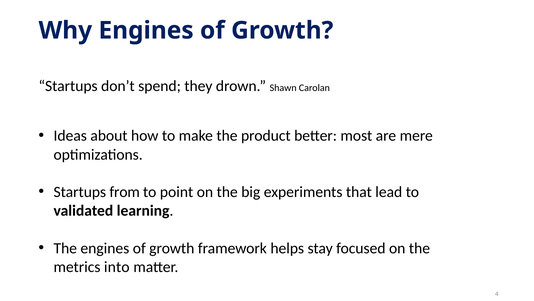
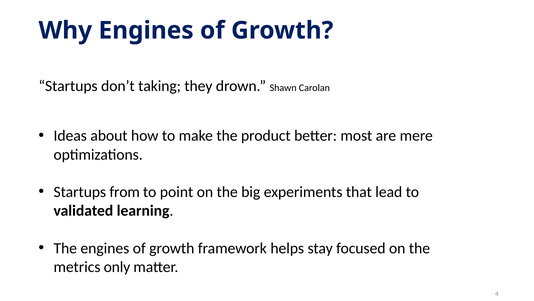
spend: spend -> taking (160, 86)
into: into -> only (117, 266)
